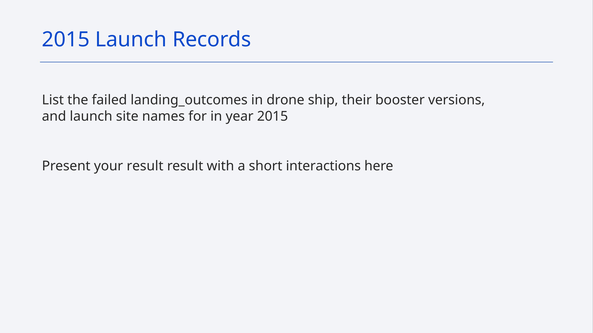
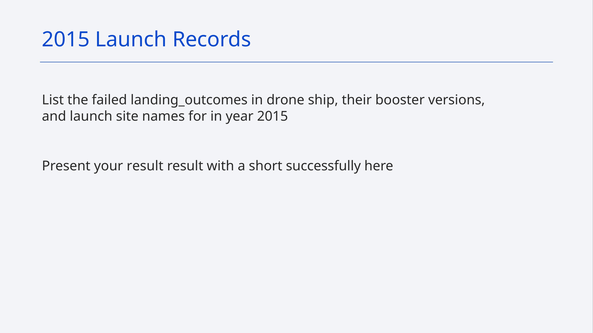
interactions: interactions -> successfully (323, 166)
